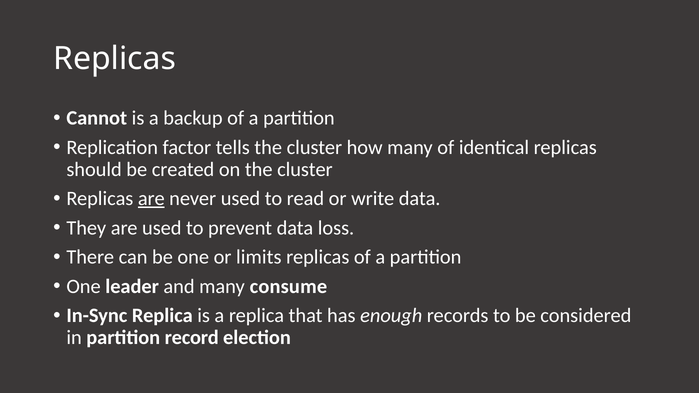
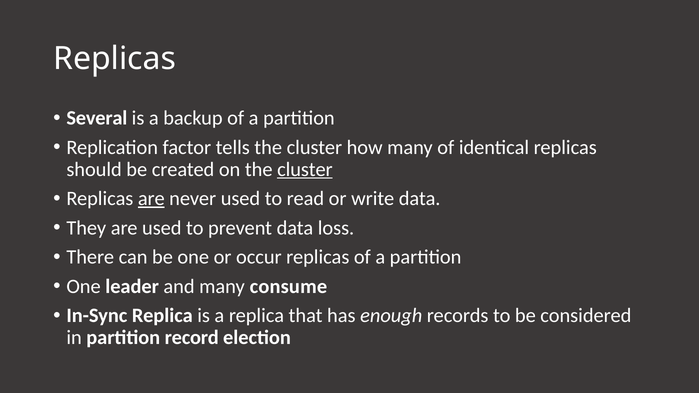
Cannot: Cannot -> Several (97, 118)
cluster underline: none -> present (305, 169)
limits: limits -> occur (259, 257)
